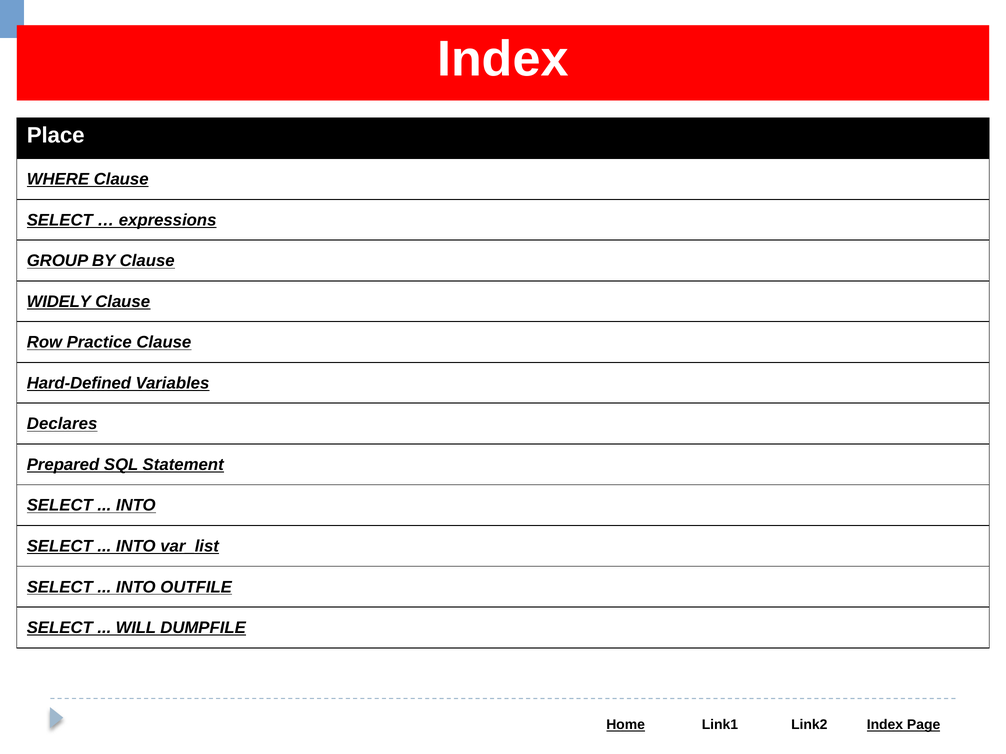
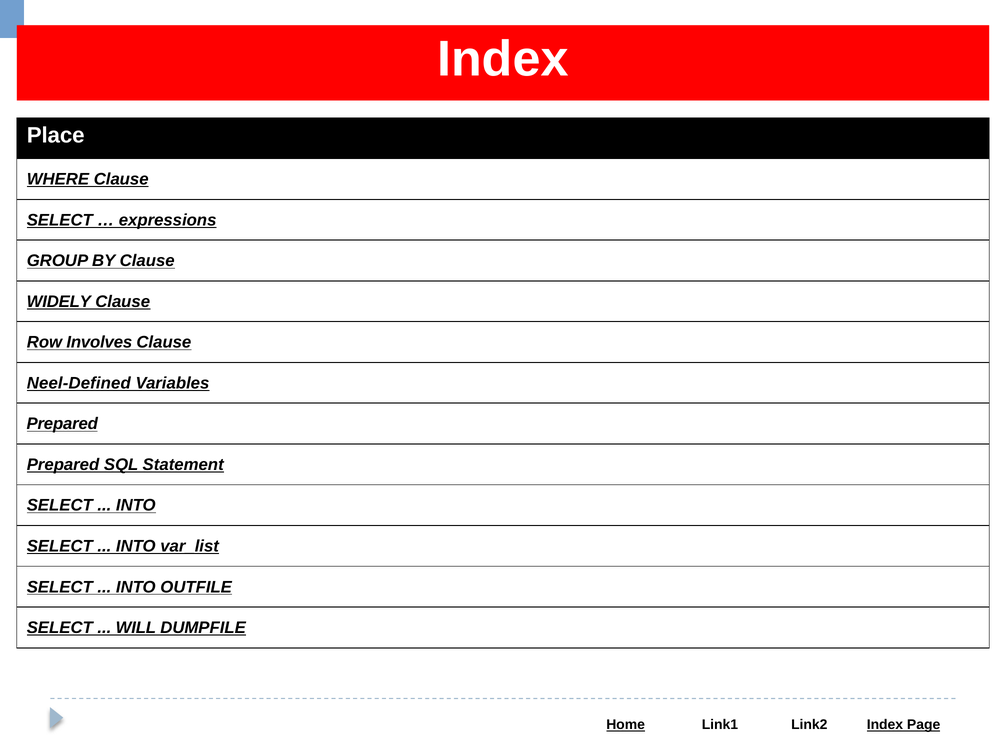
Practice: Practice -> Involves (99, 343)
Hard-Defined: Hard-Defined -> Neel-Defined (79, 383)
Declares: Declares -> Prepared (62, 424)
